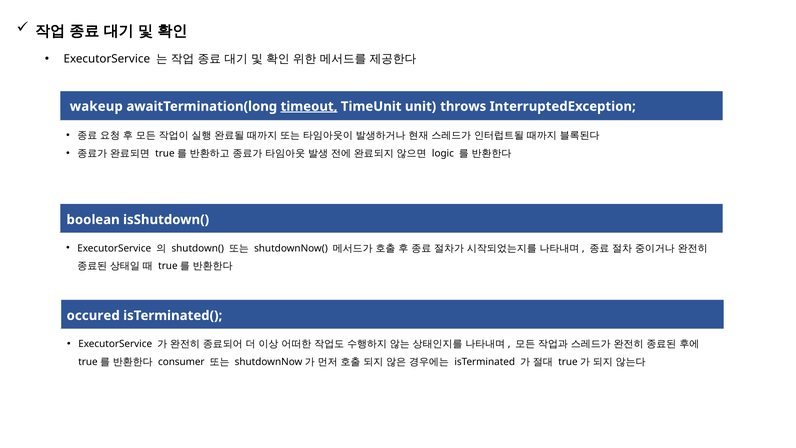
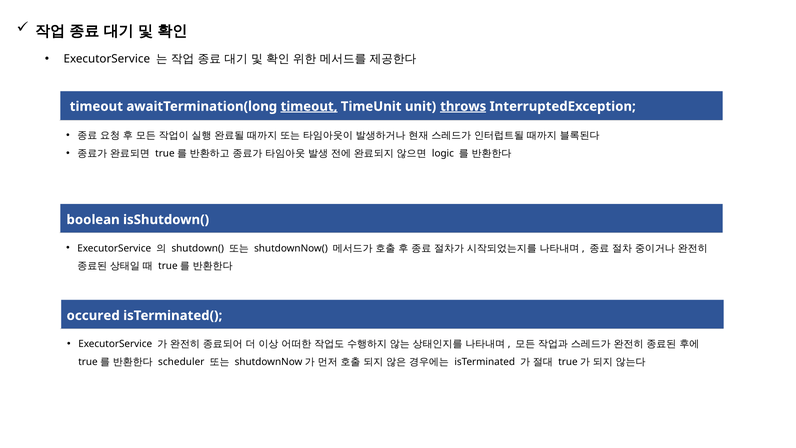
wakeup: wakeup -> timeout (96, 106)
throws underline: none -> present (463, 106)
consumer: consumer -> scheduler (181, 362)
